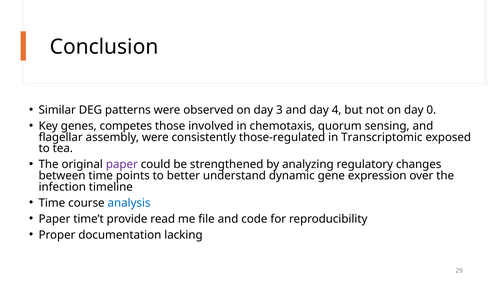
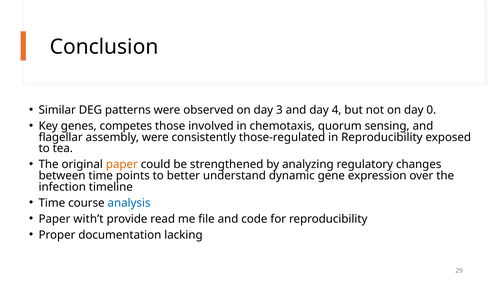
in Transcriptomic: Transcriptomic -> Reproducibility (382, 137)
paper colour: purple -> orange (122, 164)
time’t: time’t -> with’t (88, 219)
